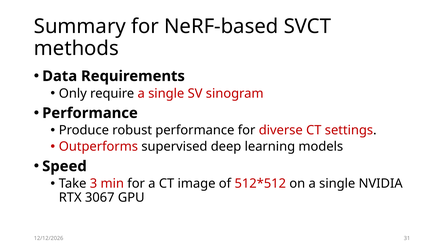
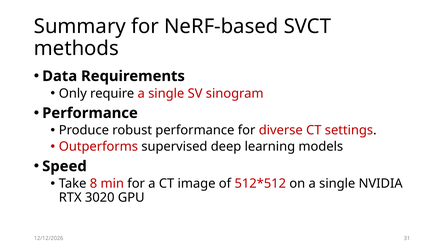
3: 3 -> 8 (93, 183)
3067: 3067 -> 3020 (100, 197)
